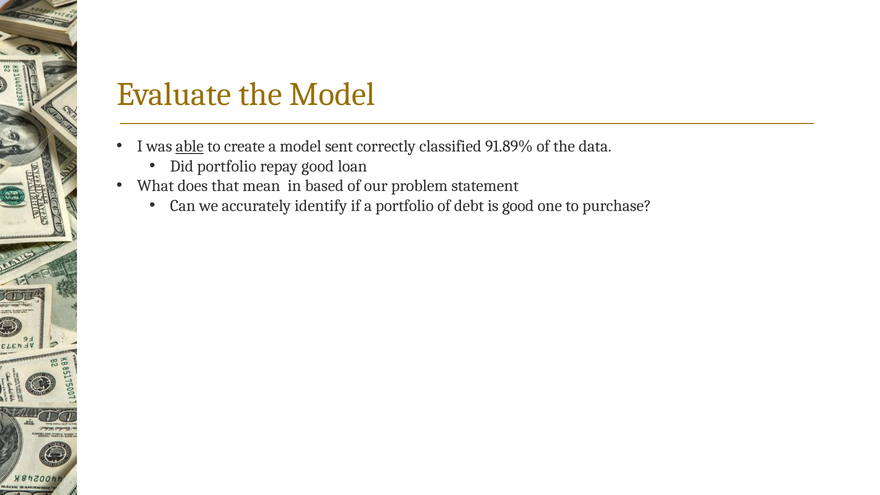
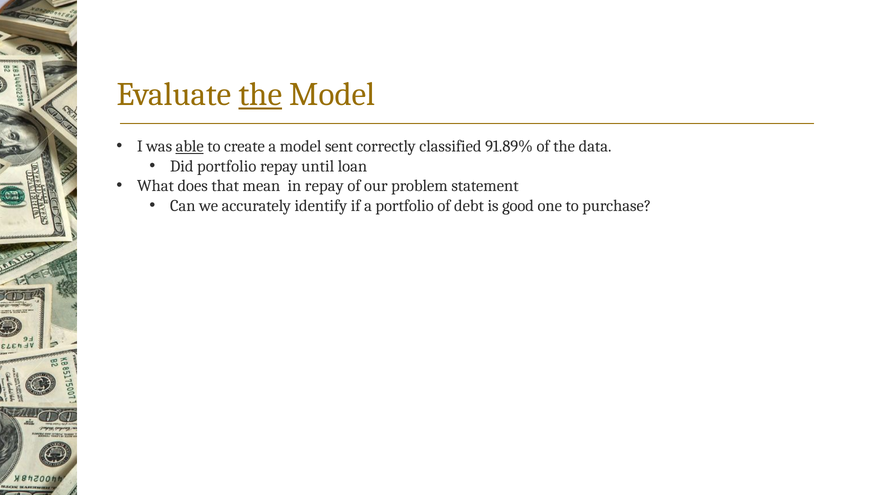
the underline: none -> present (260, 94)
repay good: good -> until (318, 166)
in based: based -> repay (324, 186)
